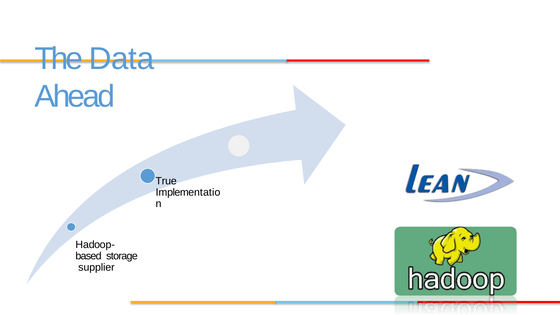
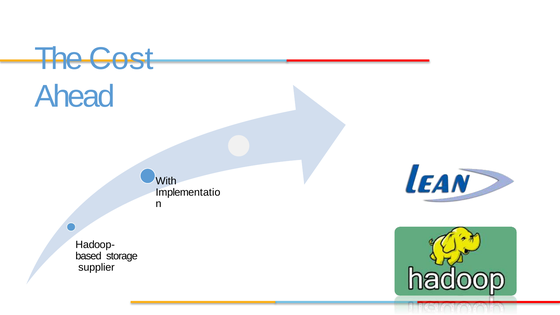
Data: Data -> Cost (121, 59)
True: True -> With (166, 181)
